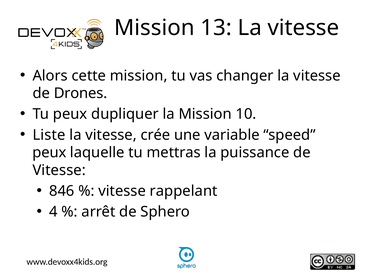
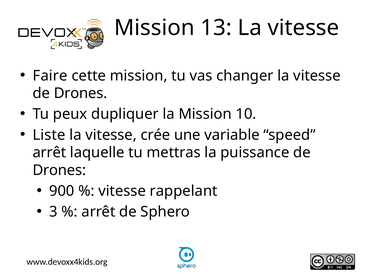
Alors: Alors -> Faire (50, 76)
peux: peux -> arrêt (49, 152)
Vitesse: Vitesse -> Drones (59, 170)
846: 846 -> 900 (62, 191)
4: 4 -> 3 (53, 212)
